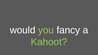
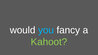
you colour: light green -> light blue (46, 30)
